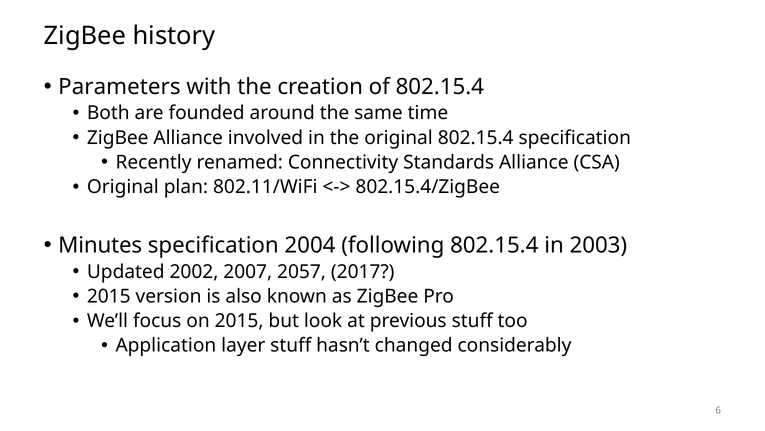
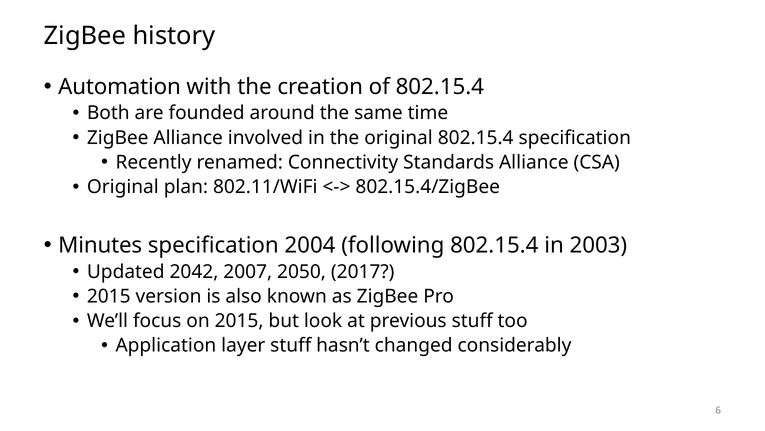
Parameters: Parameters -> Automation (120, 87)
2002: 2002 -> 2042 (194, 271)
2057: 2057 -> 2050 (302, 271)
